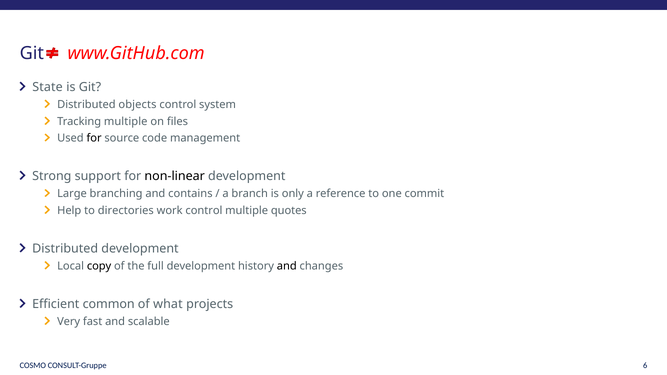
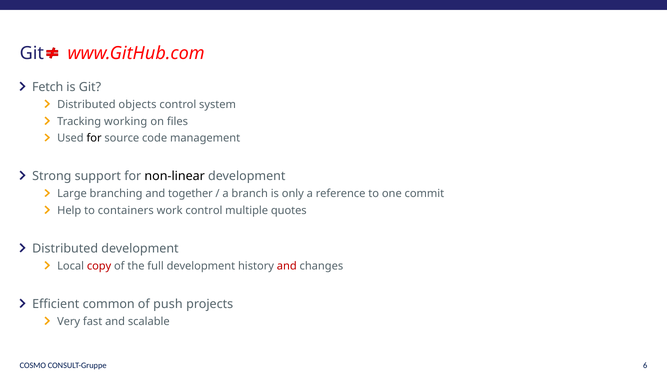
State: State -> Fetch (48, 87)
Tracking multiple: multiple -> working (126, 121)
contains: contains -> together (190, 194)
directories: directories -> containers (126, 211)
copy colour: black -> red (99, 266)
and colour: black -> red (287, 266)
what: what -> push (168, 304)
